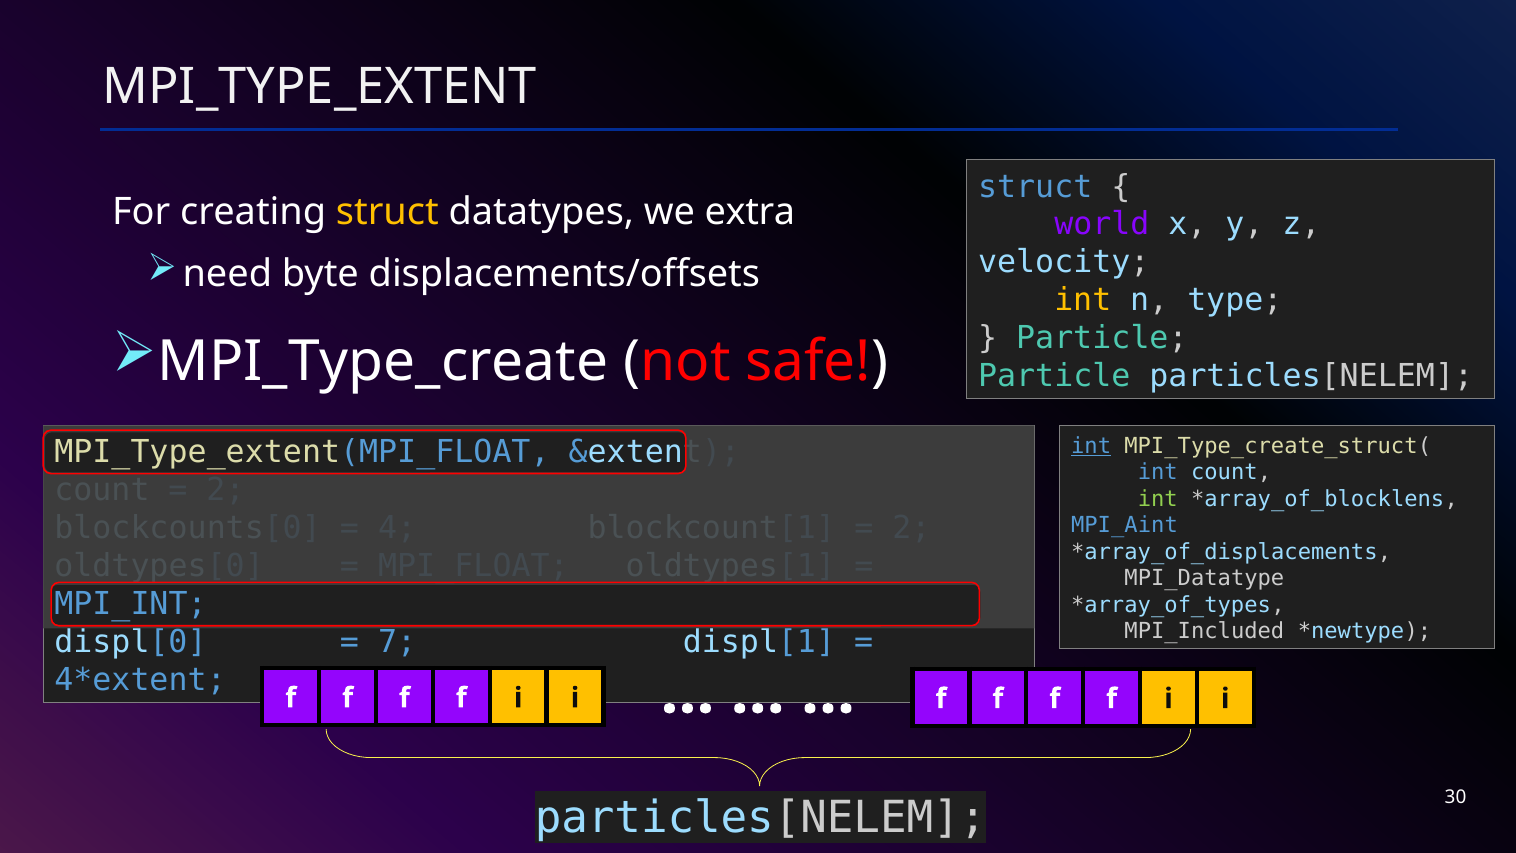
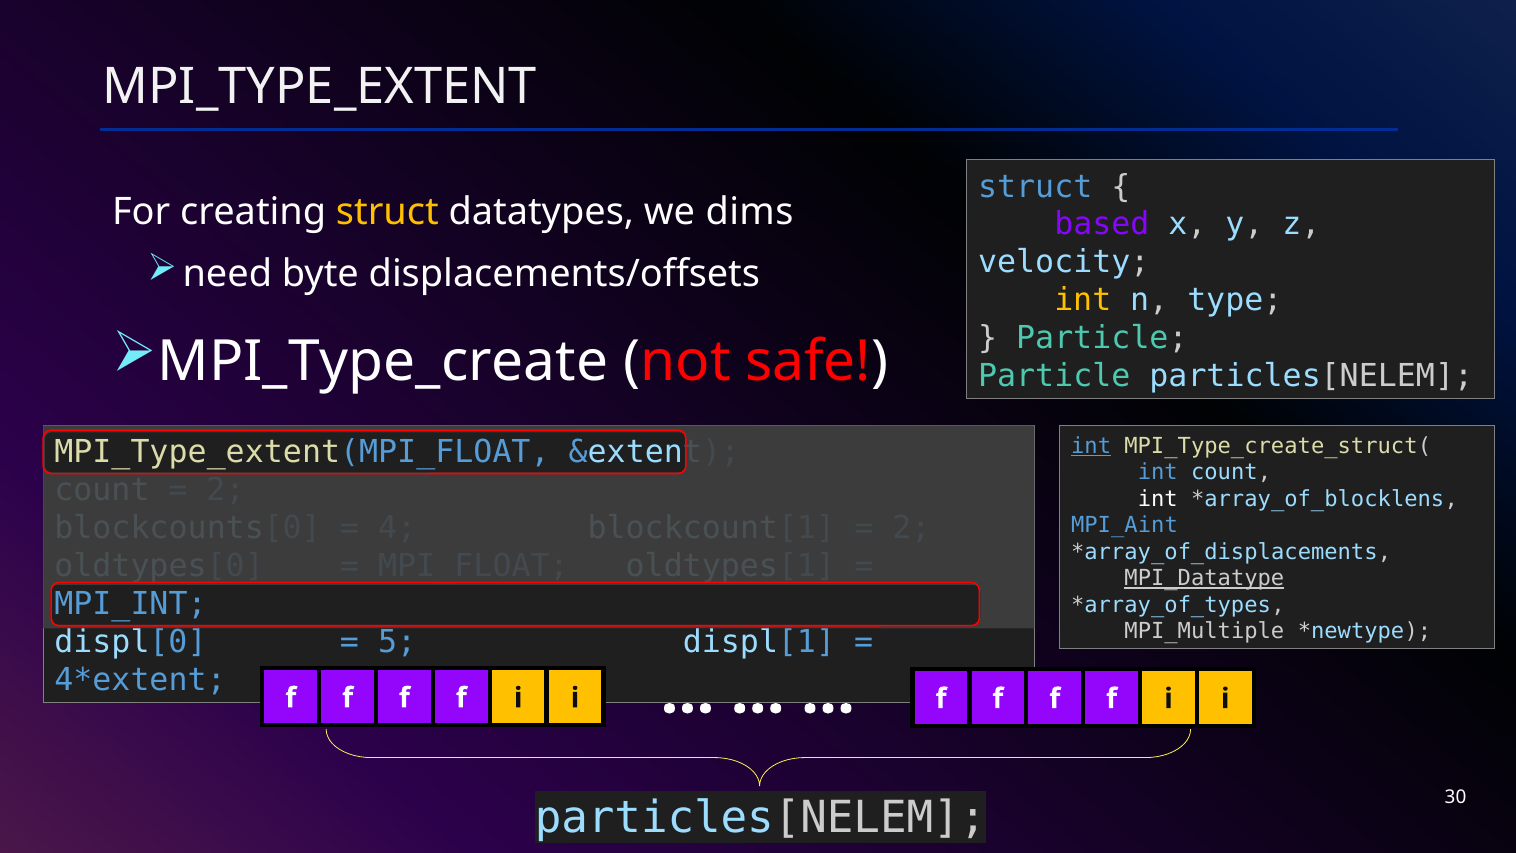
extra: extra -> dims (749, 212)
world: world -> based (1102, 224)
int colour: light green -> white (1158, 499)
MPI_Datatype underline: none -> present (1204, 578)
MPI_Included: MPI_Included -> MPI_Multiple (1204, 631)
7: 7 -> 5 (397, 642)
